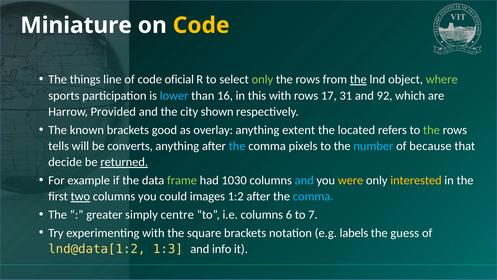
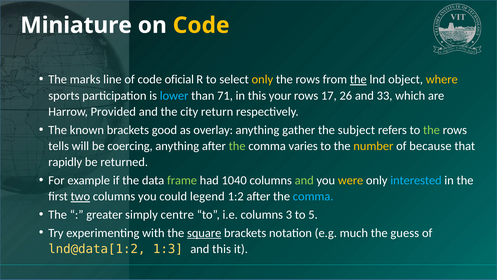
things: things -> marks (85, 79)
only colour: light green -> yellow (262, 79)
where colour: light green -> yellow (442, 79)
16: 16 -> 71 (225, 95)
this with: with -> your (280, 95)
31: 31 -> 26 (346, 95)
92: 92 -> 33 (385, 95)
shown: shown -> return (217, 112)
extent: extent -> gather (299, 130)
located: located -> subject (356, 130)
converts: converts -> coercing (130, 146)
the colour: light blue -> light green (237, 146)
pixels: pixels -> varies (303, 146)
number colour: light blue -> yellow (373, 146)
decide: decide -> rapidly (65, 162)
returned underline: present -> none (124, 162)
1030: 1030 -> 1040 (234, 180)
and colour: light blue -> light green (304, 180)
interested colour: yellow -> light blue (416, 180)
images: images -> legend (207, 196)
6: 6 -> 3 (289, 214)
7: 7 -> 5 (313, 214)
square underline: none -> present (204, 233)
labels: labels -> much (354, 233)
and info: info -> this (222, 249)
